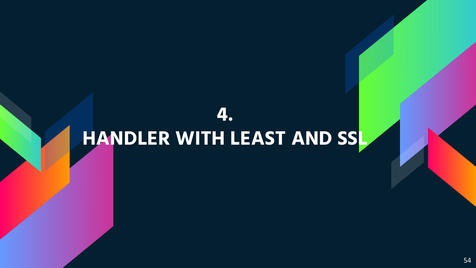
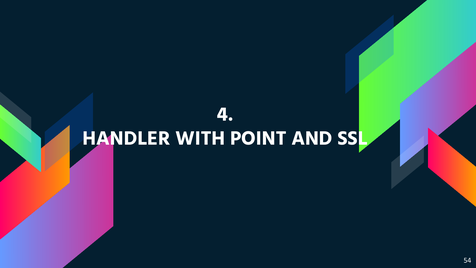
LEAST: LEAST -> POINT (258, 138)
